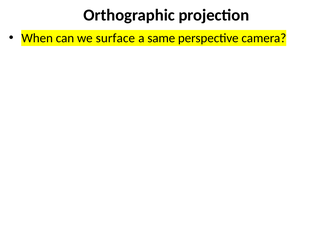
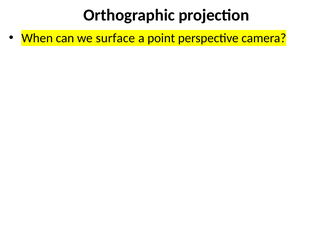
same: same -> point (161, 38)
